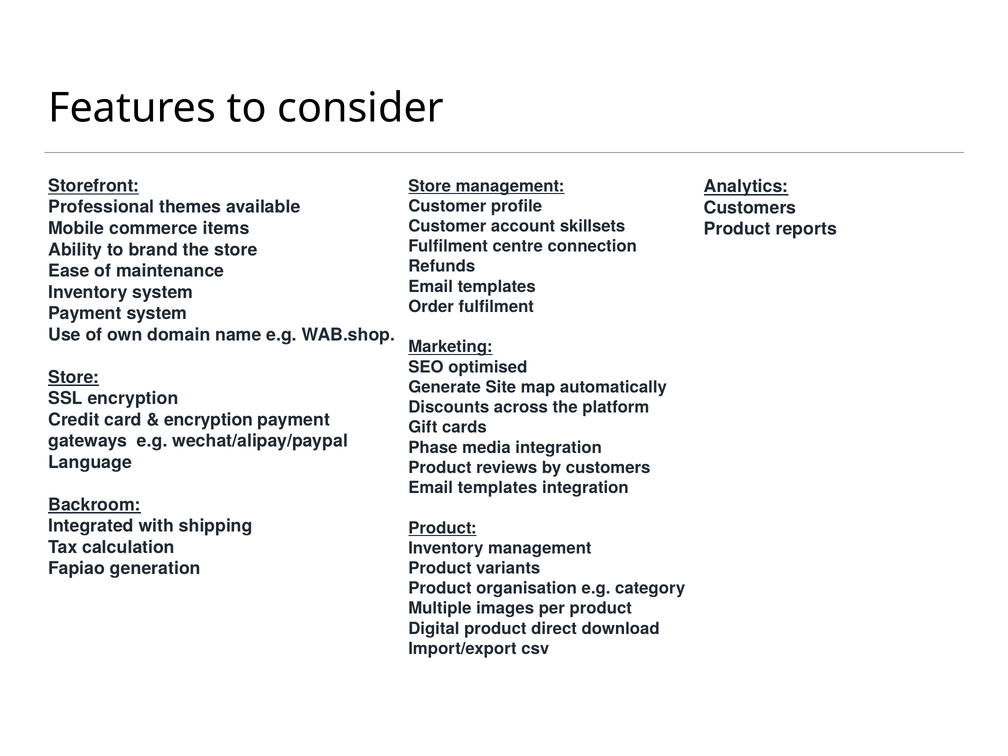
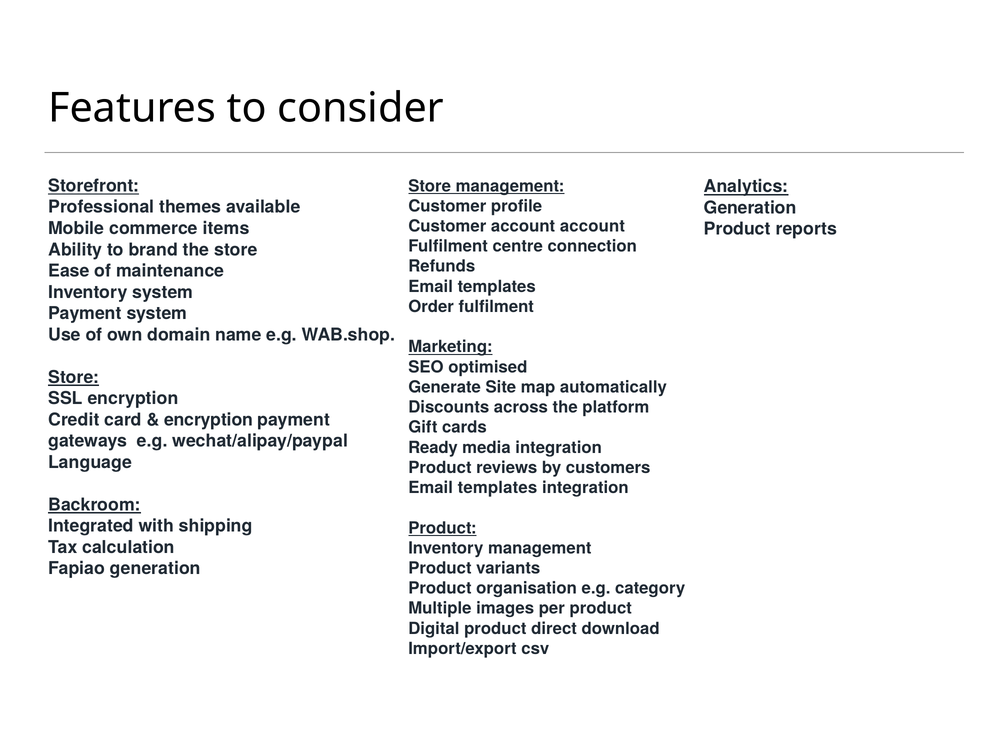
Customers: Customers -> Generation (750, 208)
account skillsets: skillsets -> account (592, 226)
Phase: Phase -> Ready (433, 448)
